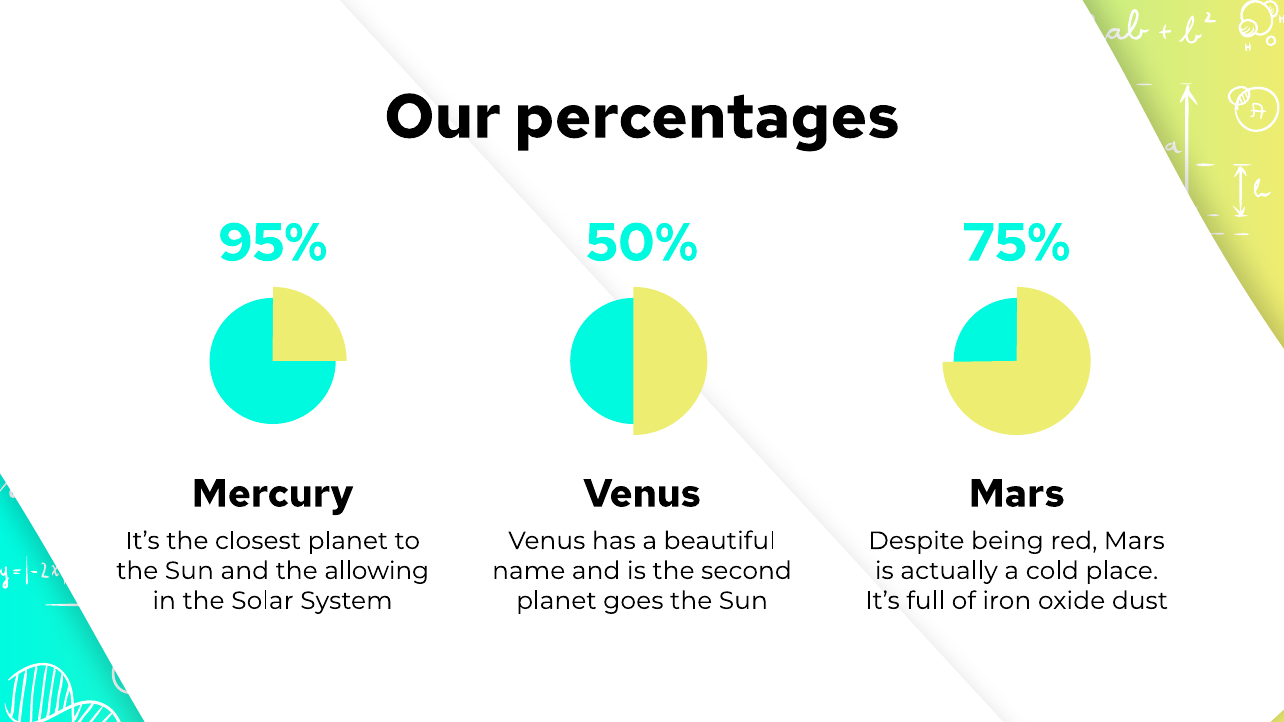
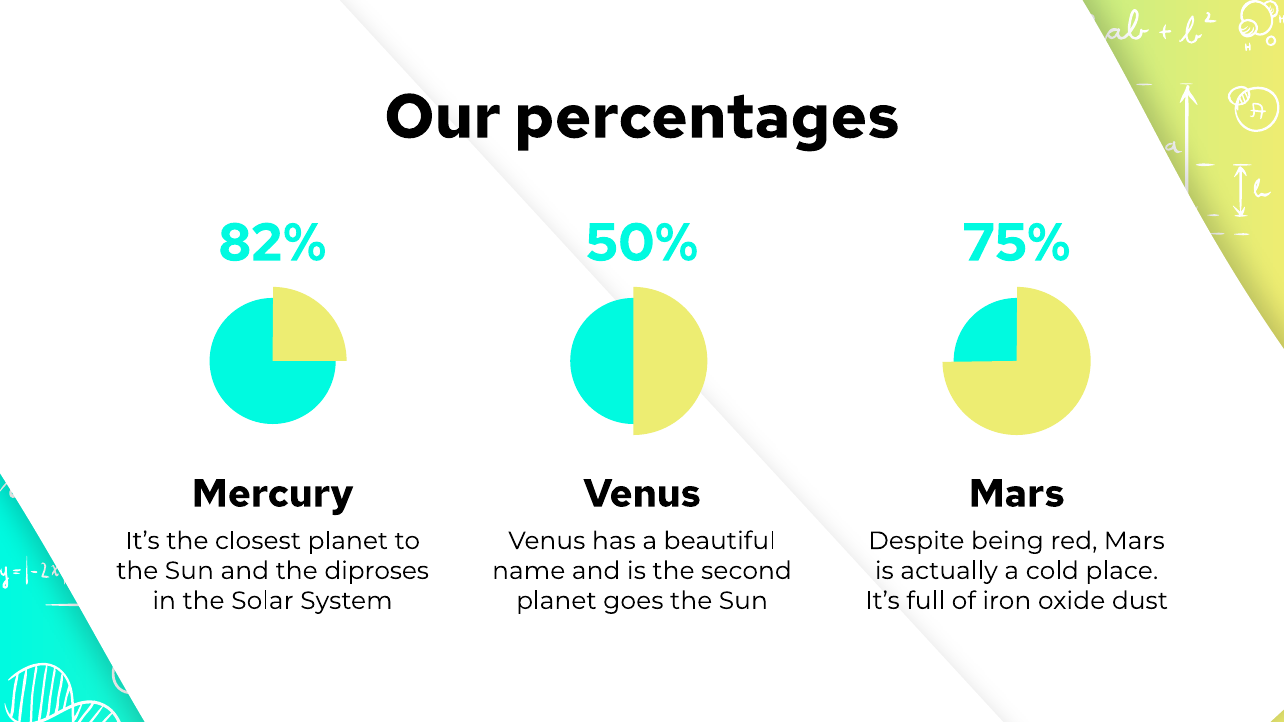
95%: 95% -> 82% (273, 243)
allowing: allowing -> diproses (377, 571)
